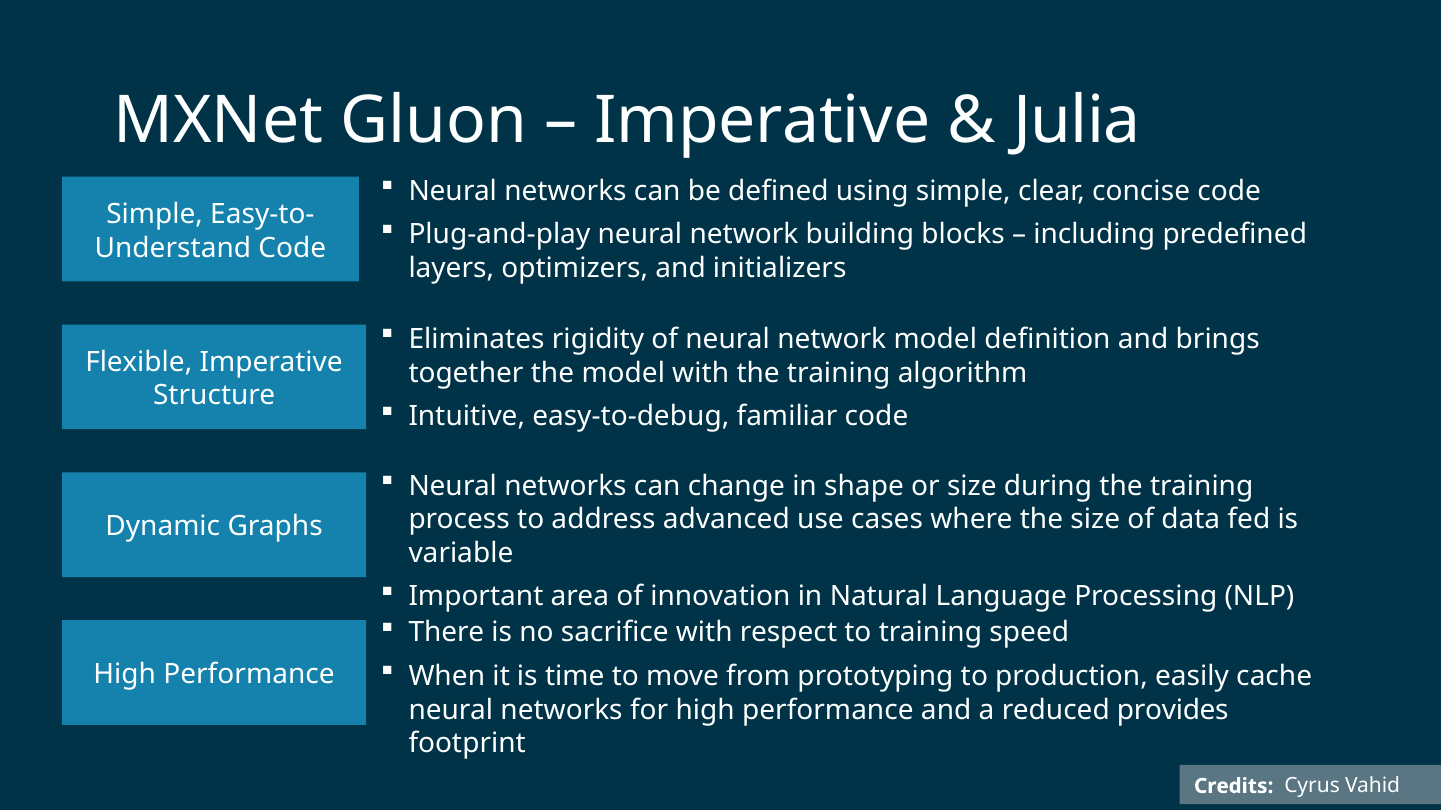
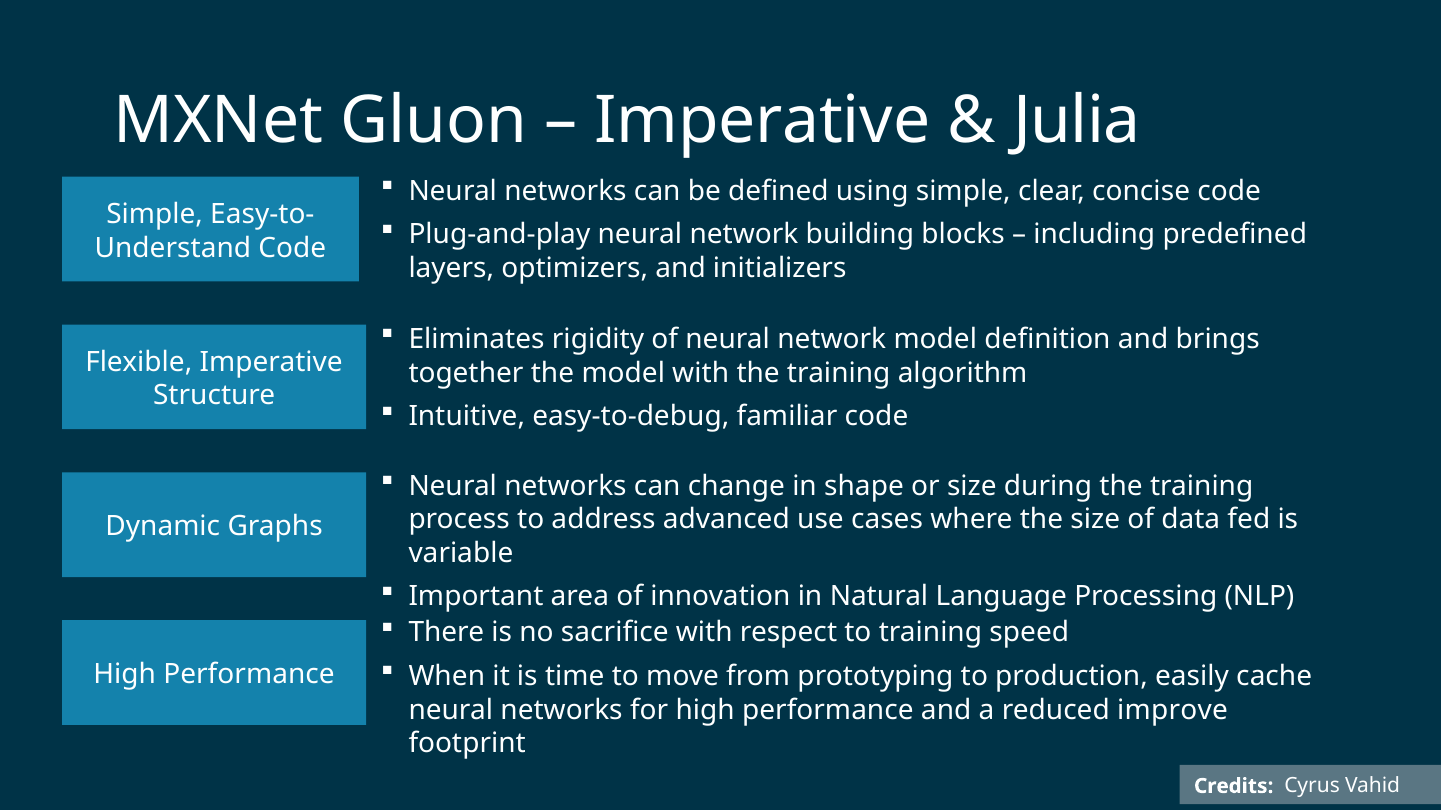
provides: provides -> improve (1173, 710)
